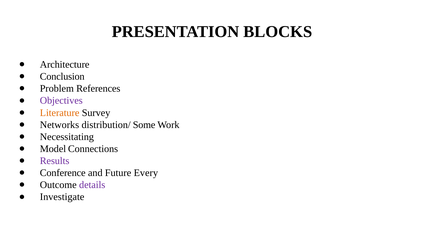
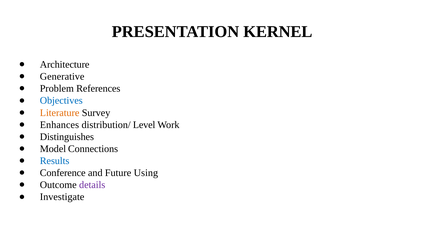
BLOCKS: BLOCKS -> KERNEL (278, 32)
Conclusion: Conclusion -> Generative (62, 76)
Objectives colour: purple -> blue (61, 100)
Networks: Networks -> Enhances (59, 124)
Some: Some -> Level (144, 124)
Necessitating: Necessitating -> Distinguishes (67, 136)
Results colour: purple -> blue (55, 161)
Every: Every -> Using (146, 173)
